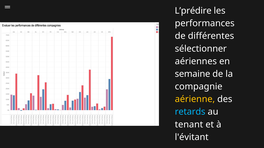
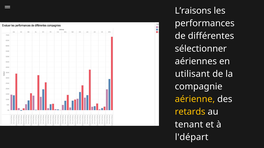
L’prédire: L’prédire -> L’raisons (193, 11)
semaine: semaine -> utilisant (192, 74)
retards colour: light blue -> yellow (190, 112)
l'évitant: l'évitant -> l'départ (192, 138)
